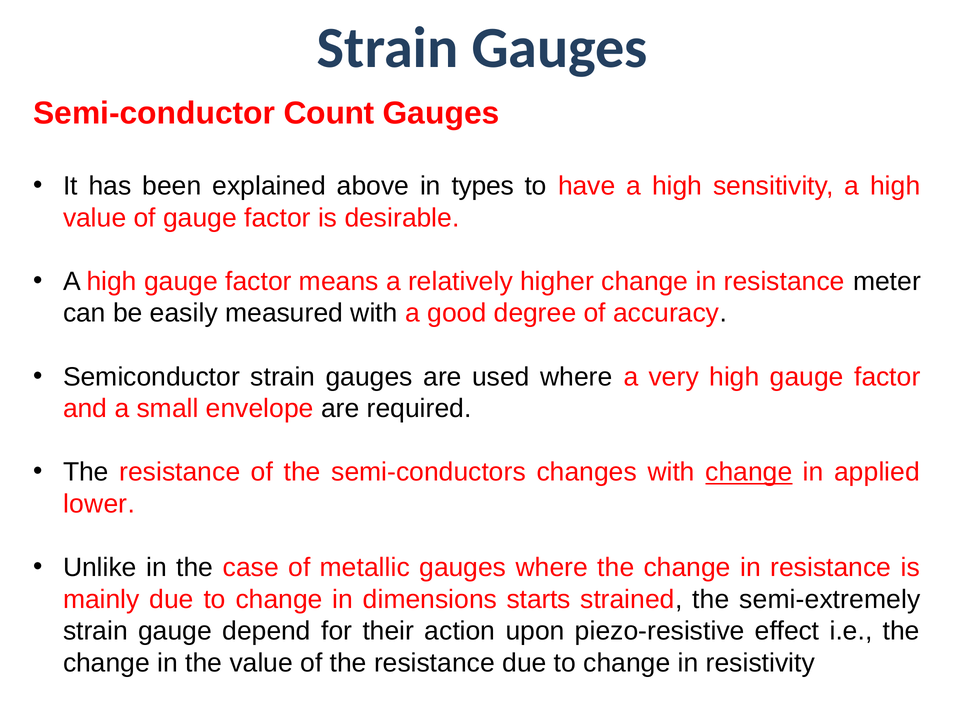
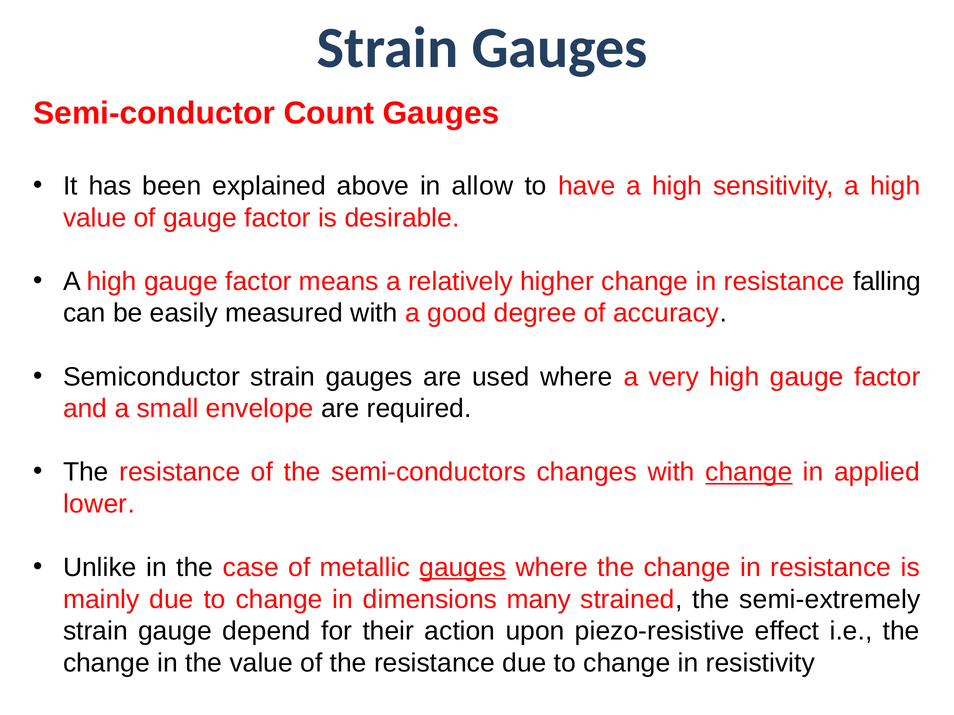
types: types -> allow (482, 186)
meter: meter -> falling (887, 282)
gauges underline: none -> present (463, 568)
starts: starts -> many (539, 600)
